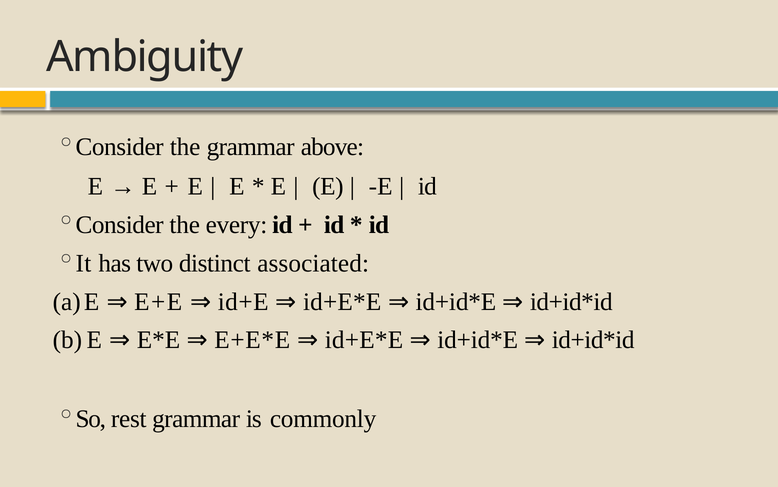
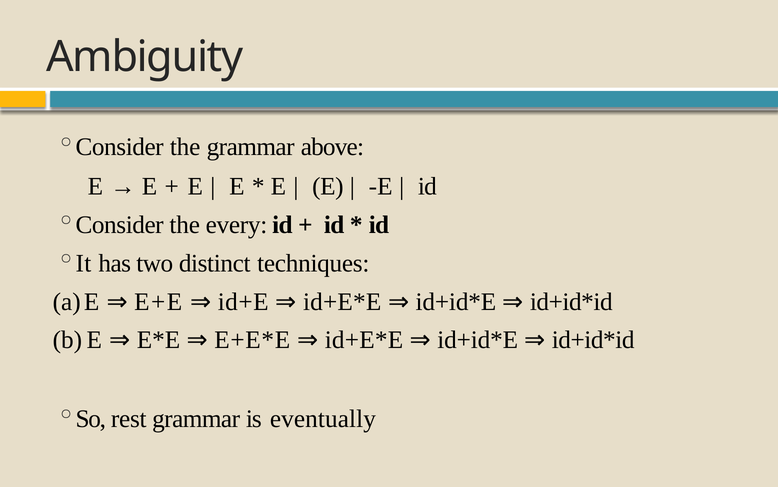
associated: associated -> techniques (313, 263)
commonly: commonly -> eventually (323, 418)
